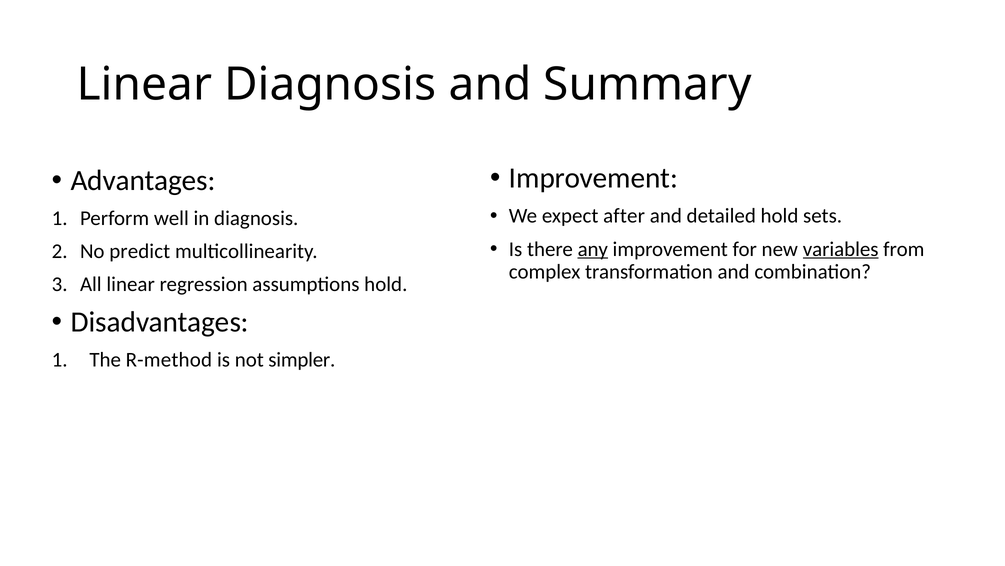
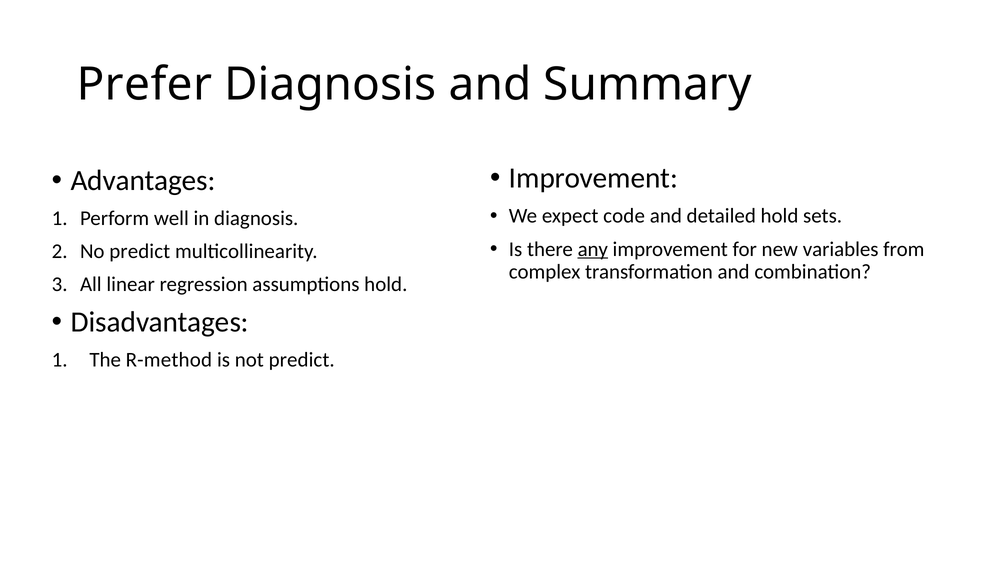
Linear: Linear -> Prefer (144, 84)
after: after -> code (624, 216)
variables underline: present -> none (841, 249)
not simpler: simpler -> predict (302, 359)
